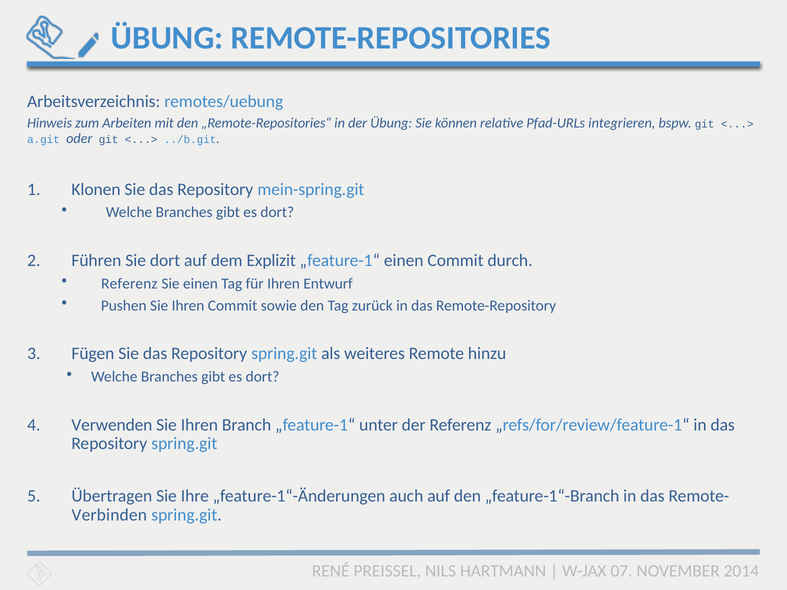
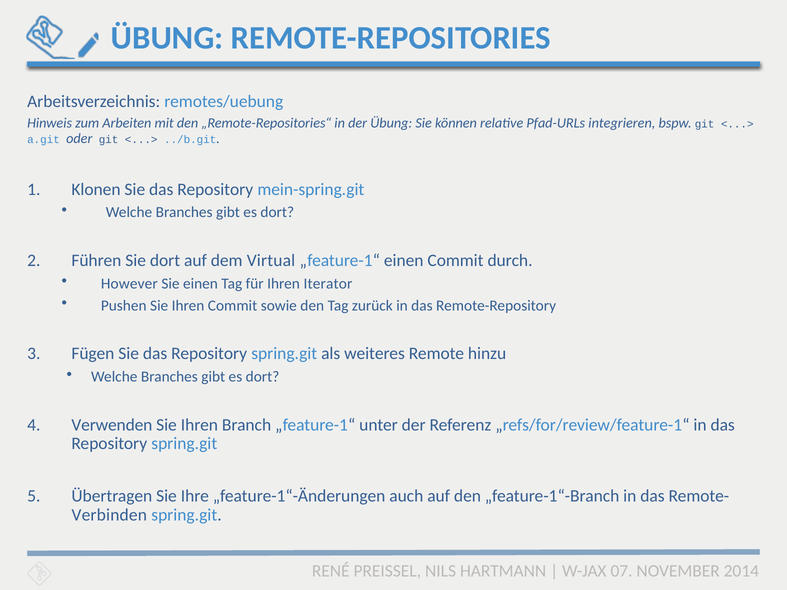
Explizit: Explizit -> Virtual (271, 261)
Referenz: Referenz -> However (129, 284)
Entwurf: Entwurf -> Iterator (328, 284)
